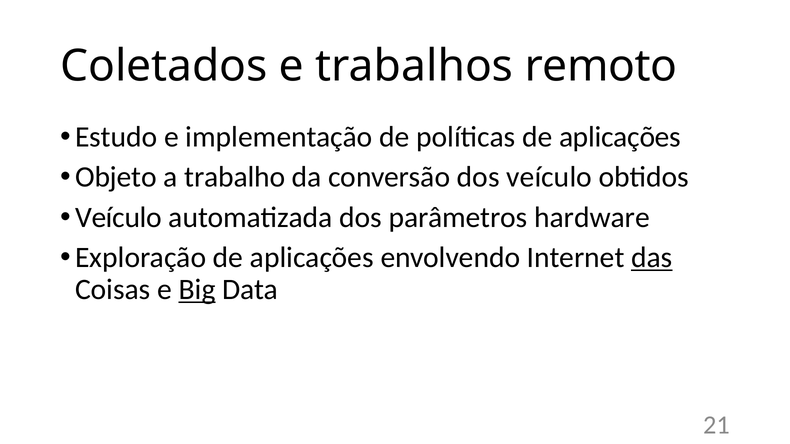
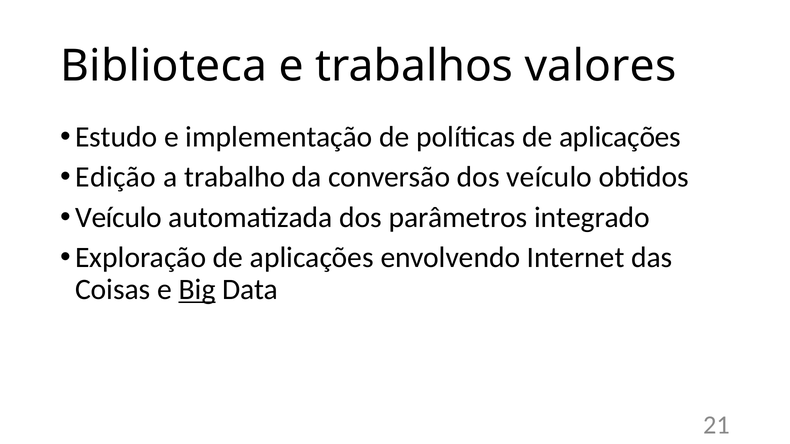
Coletados: Coletados -> Biblioteca (164, 66)
remoto: remoto -> valores (601, 66)
Objeto: Objeto -> Edição (116, 177)
hardware: hardware -> integrado (592, 218)
das underline: present -> none (652, 258)
